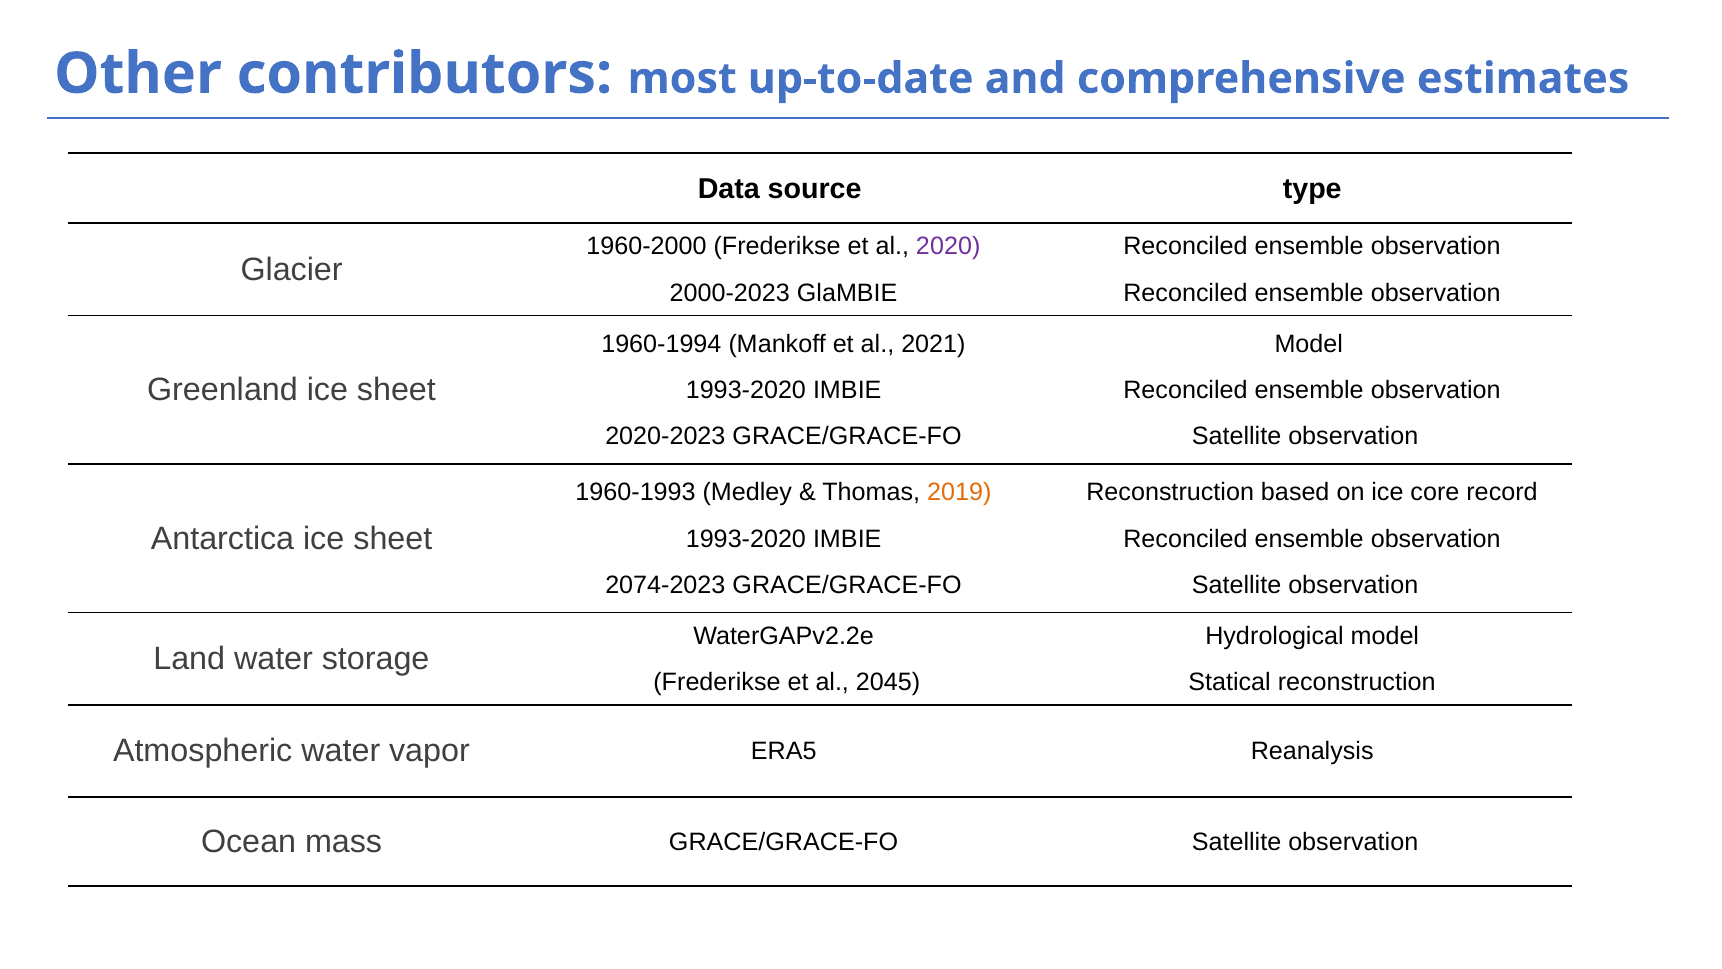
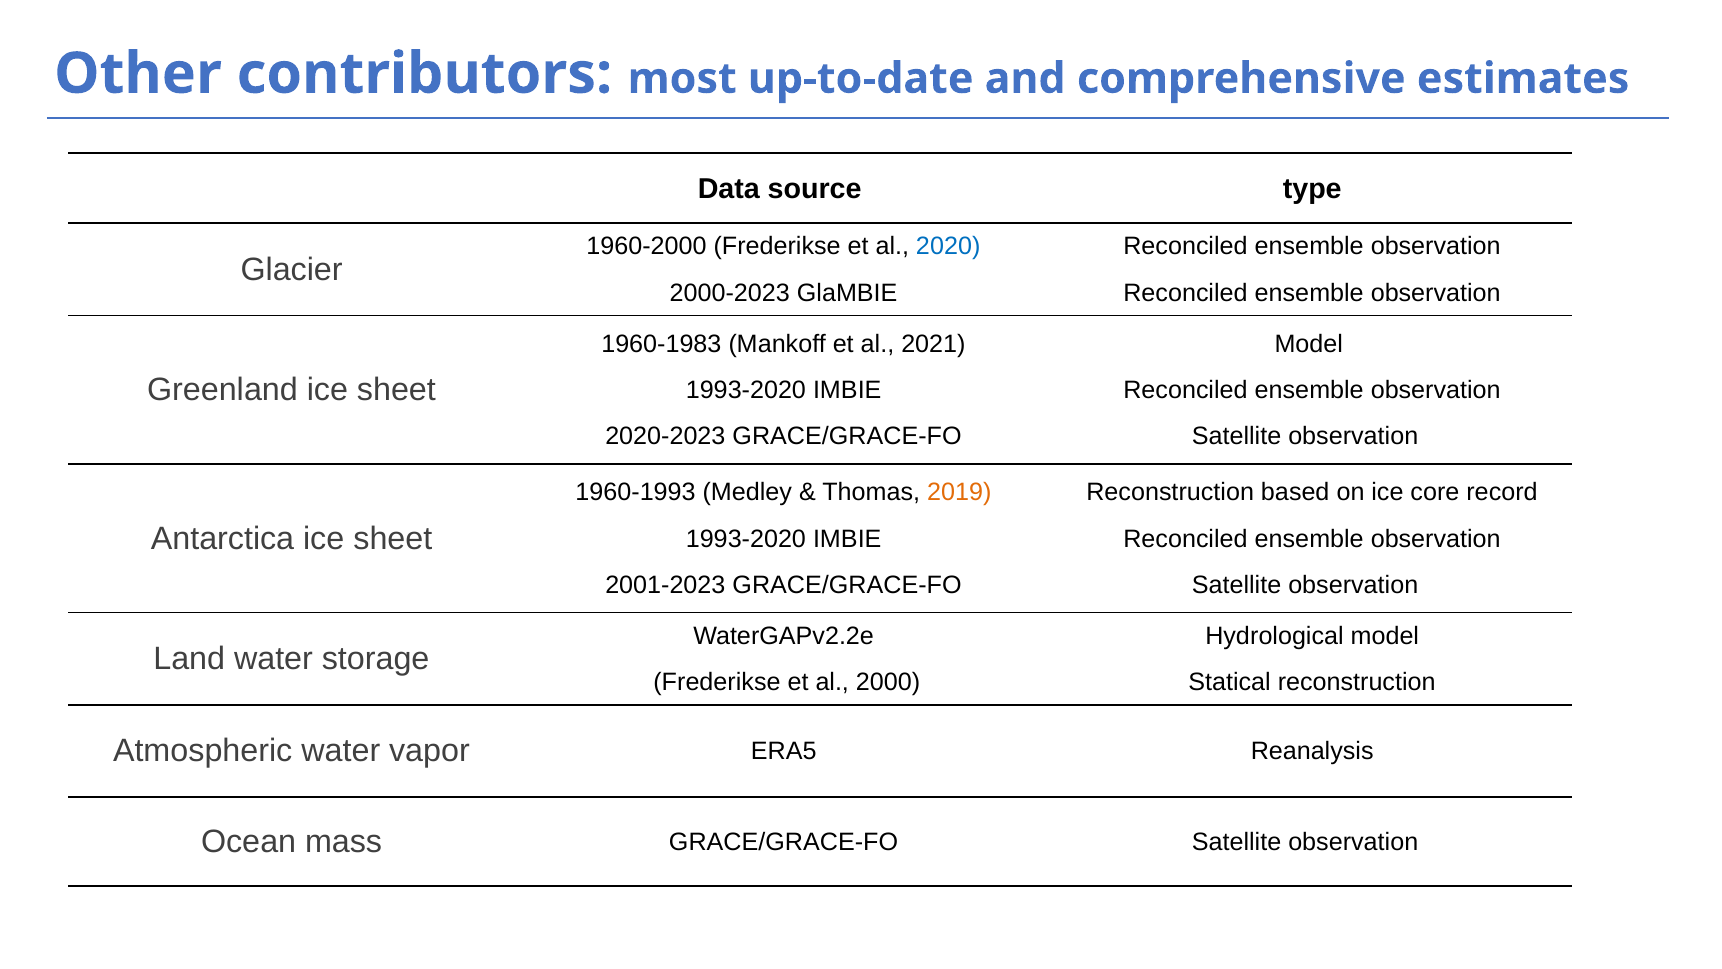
2020 colour: purple -> blue (948, 247)
1960-1994: 1960-1994 -> 1960-1983 (661, 344)
2074-2023: 2074-2023 -> 2001-2023 (665, 585)
2045: 2045 -> 2000 (888, 682)
